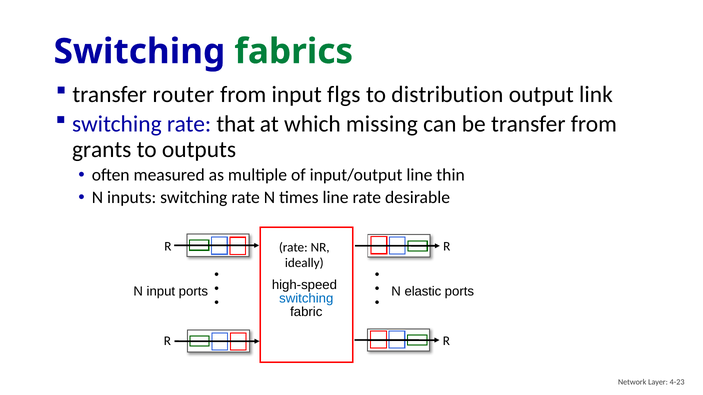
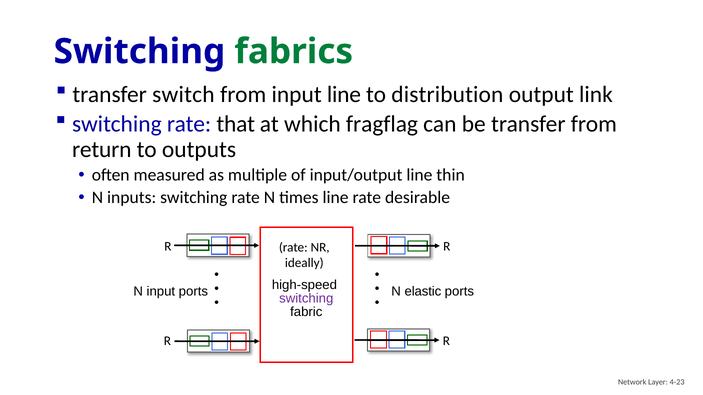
router: router -> switch (183, 95)
input flgs: flgs -> line (344, 95)
missing: missing -> fragflag (382, 124)
grants: grants -> return (102, 149)
switching colour: blue -> purple (306, 299)
